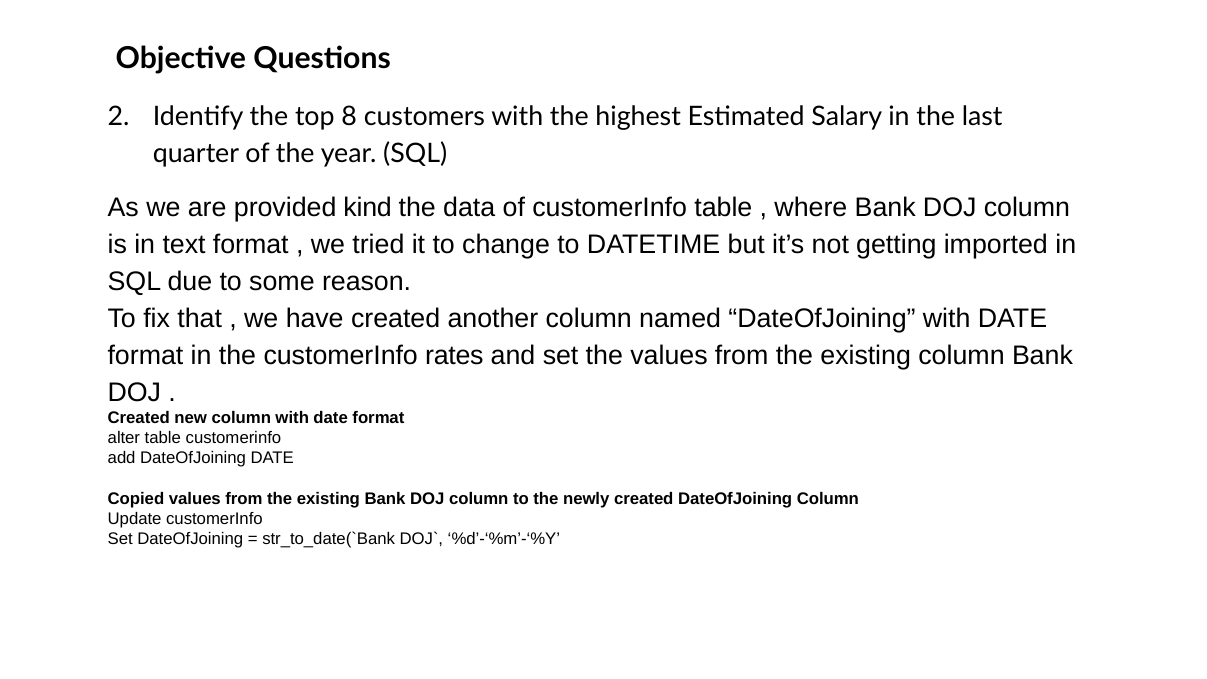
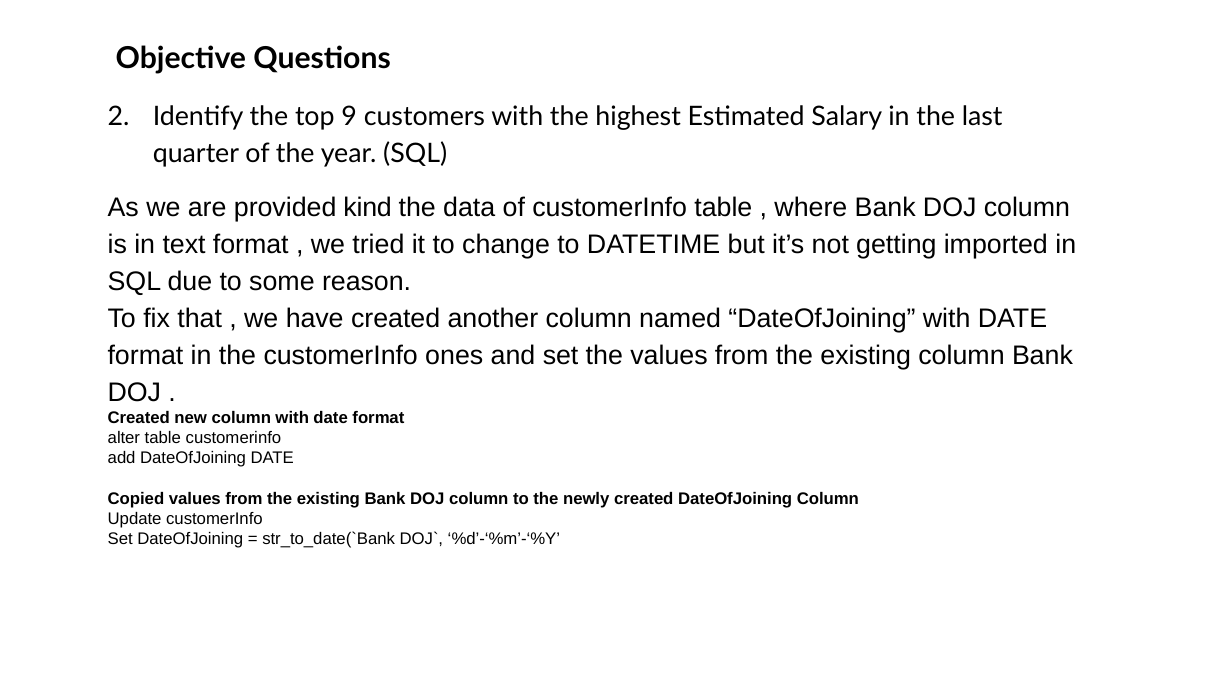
8: 8 -> 9 (349, 117)
rates: rates -> ones (454, 355)
